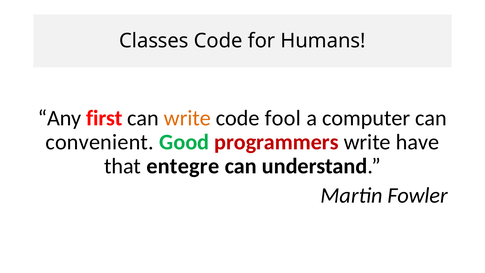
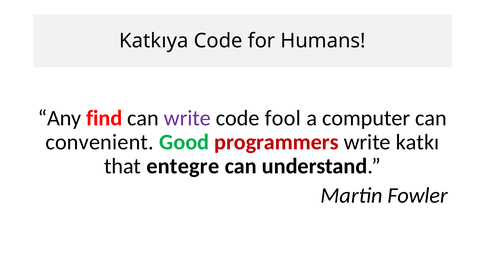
Classes: Classes -> Katkıya (154, 41)
first: first -> find (104, 118)
write colour: orange -> purple (187, 118)
have: have -> katkı (417, 142)
